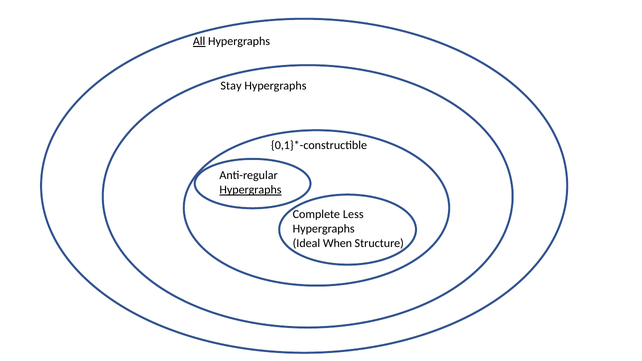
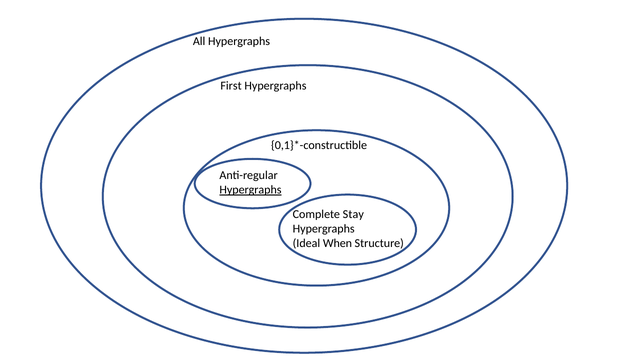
All underline: present -> none (199, 41)
Stay: Stay -> First (231, 86)
Less: Less -> Stay (353, 215)
